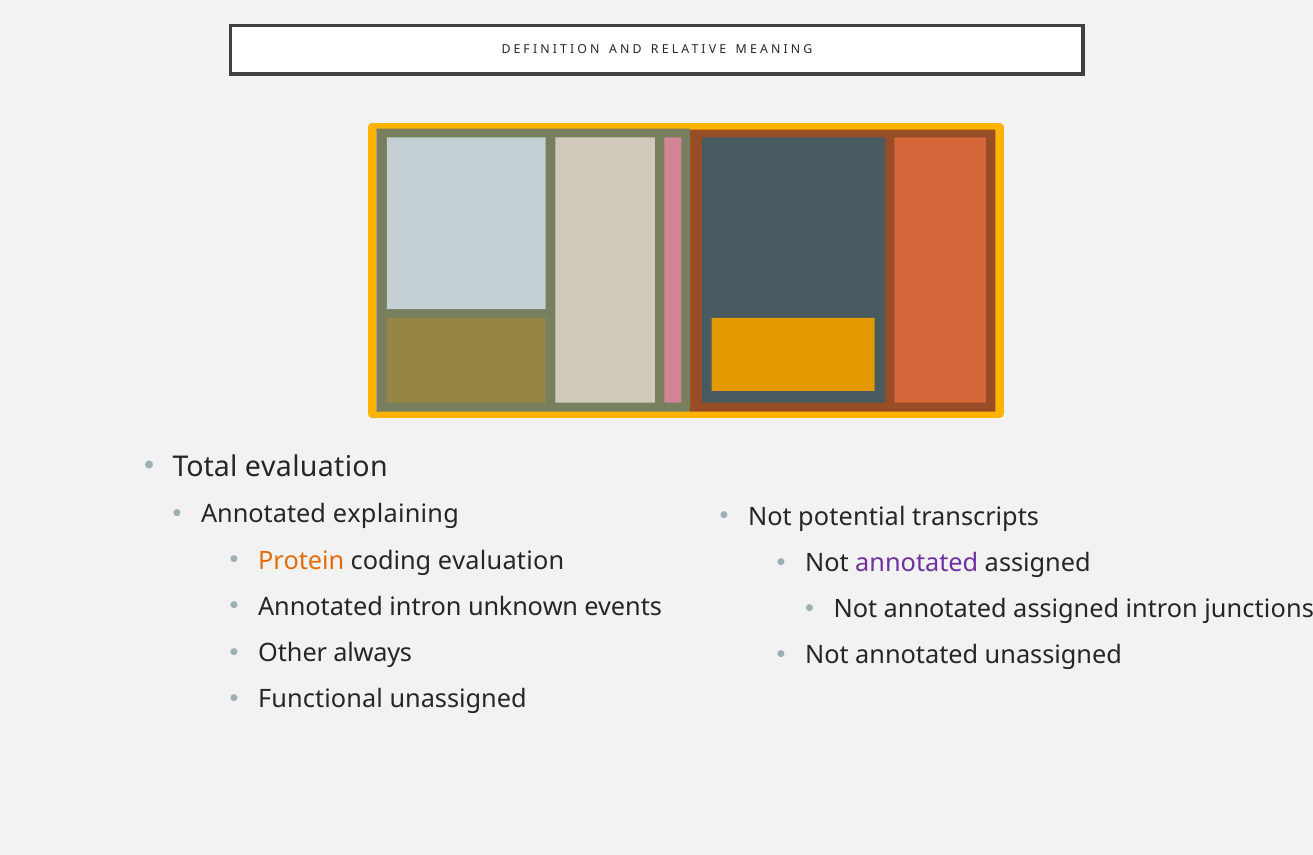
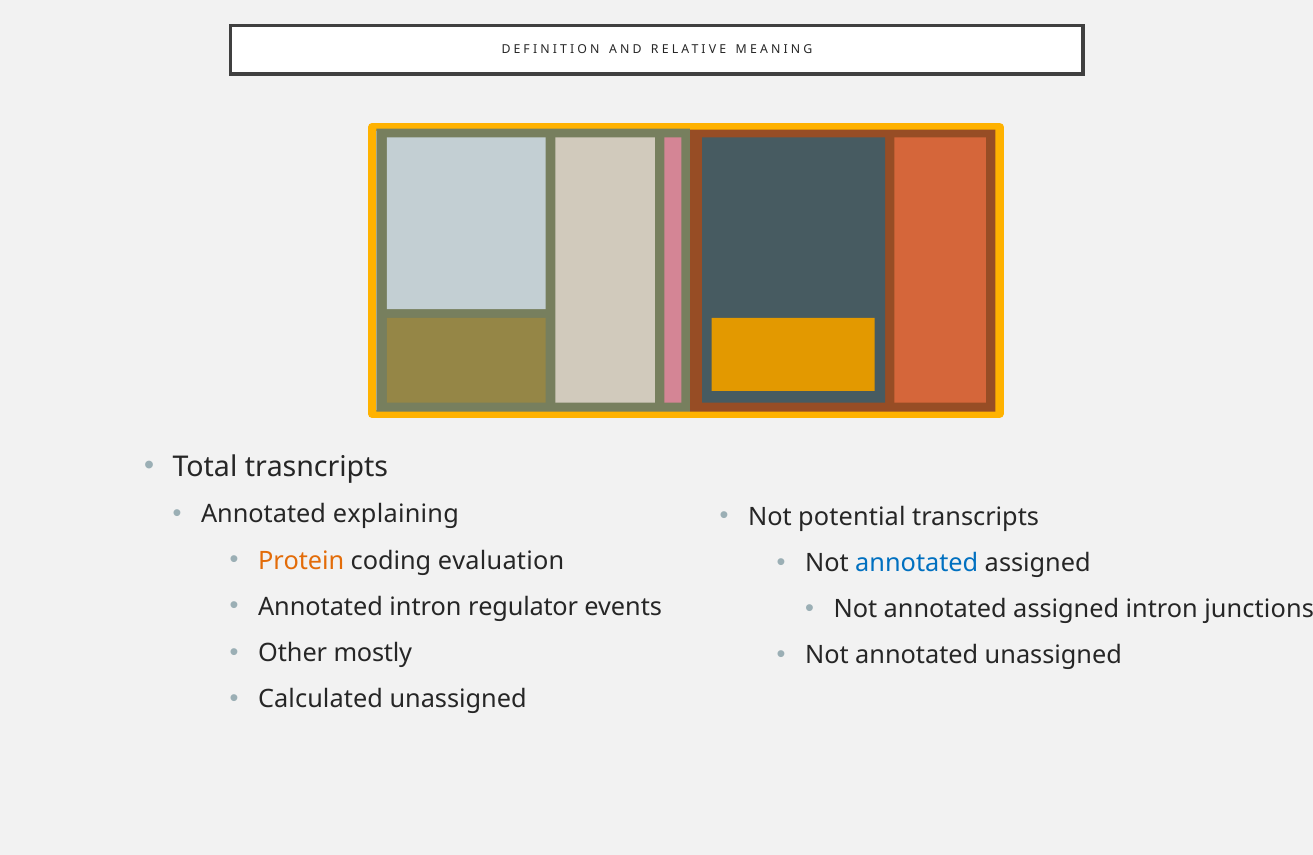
Total evaluation: evaluation -> trasncripts (316, 467)
annotated colour: purple -> blue (917, 563)
unknown: unknown -> regulator (523, 607)
always: always -> mostly (373, 653)
Functional: Functional -> Calculated (321, 699)
